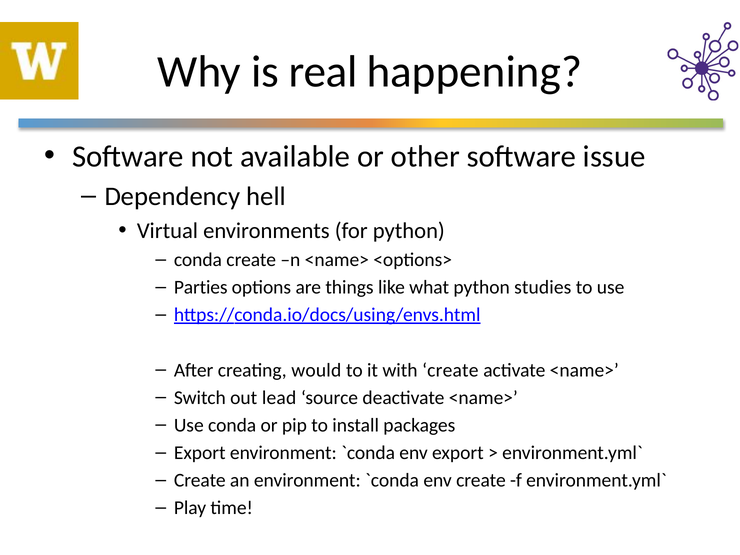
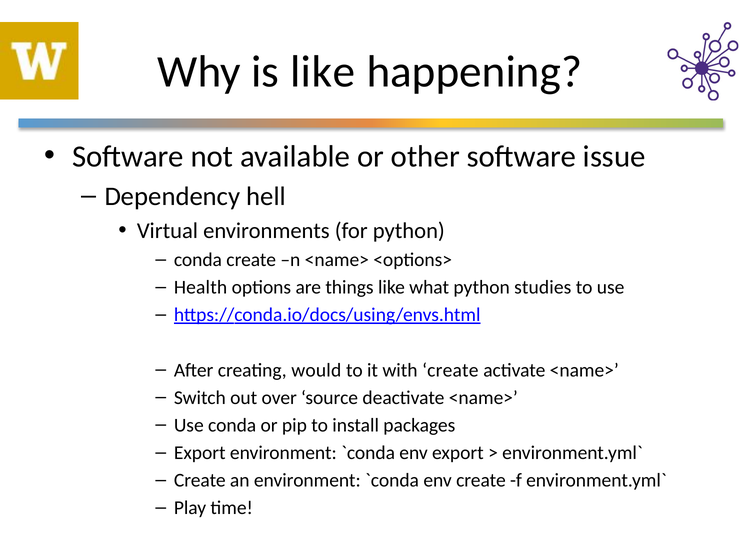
is real: real -> like (323, 72)
Parties: Parties -> Health (201, 287)
lead: lead -> over (279, 398)
